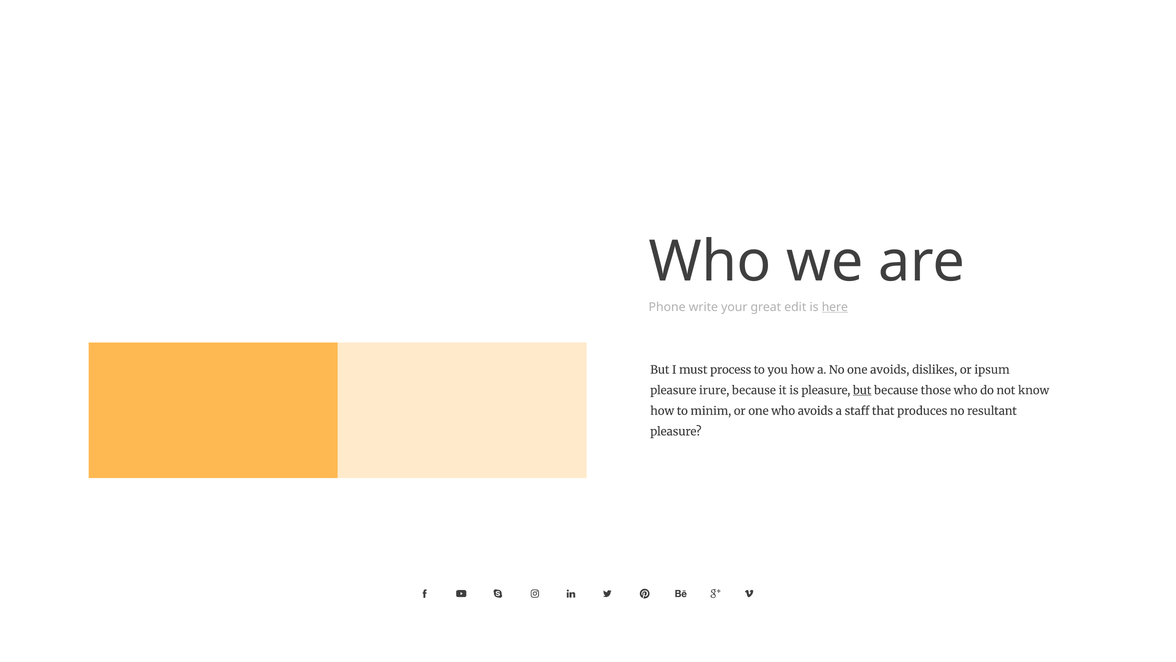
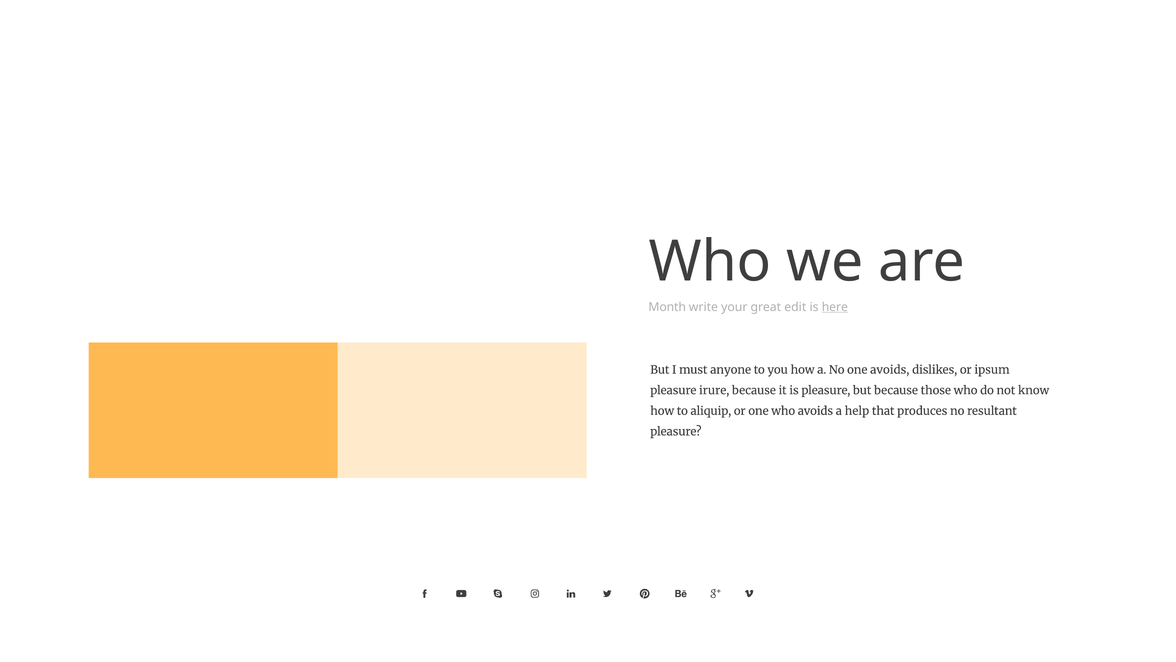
Phone: Phone -> Month (667, 307)
process: process -> anyone (731, 370)
but underline: present -> none (862, 390)
minim: minim -> aliquip (711, 411)
staff: staff -> help (857, 411)
